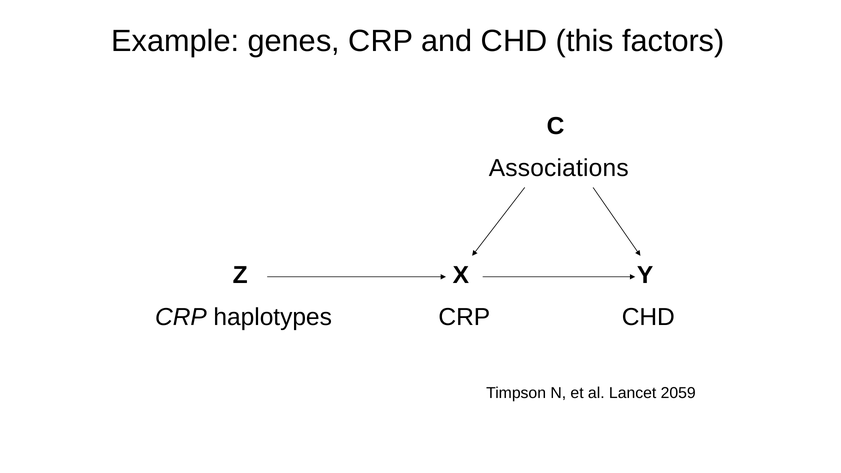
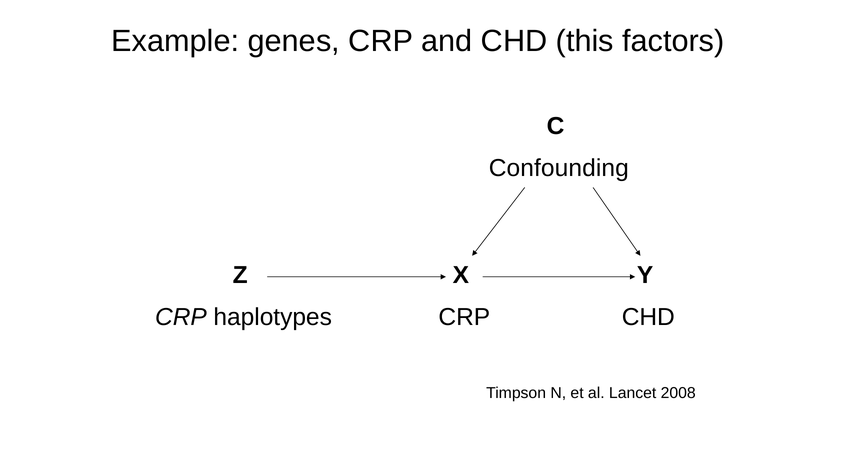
Associations: Associations -> Confounding (559, 168)
2059: 2059 -> 2008 (678, 393)
